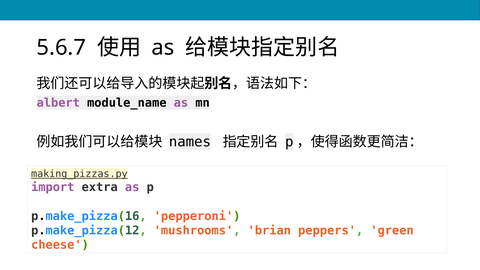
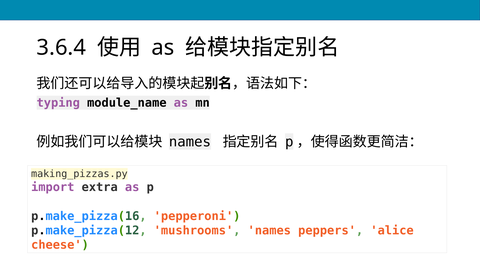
5.6.7: 5.6.7 -> 3.6.4 (61, 48)
albert: albert -> typing (58, 103)
making_pizzas.py underline: present -> none (79, 174)
mushrooms brian: brian -> names (269, 230)
green: green -> alice (392, 230)
